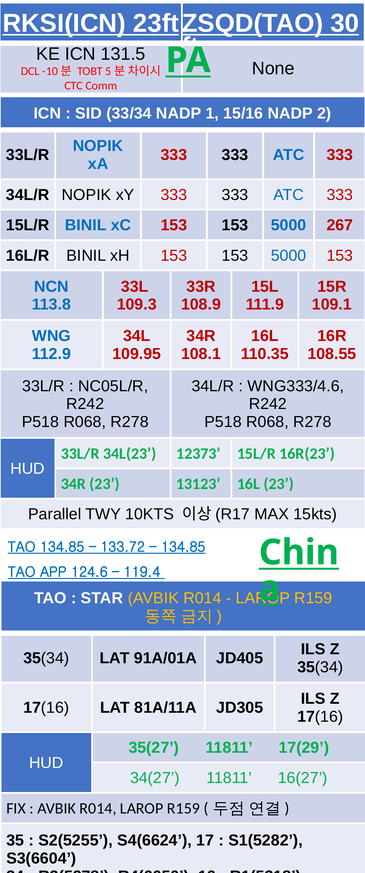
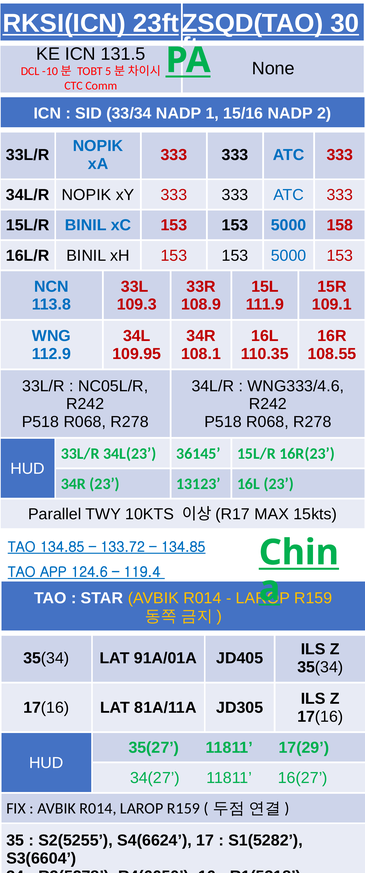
267: 267 -> 158 (340, 225)
12373: 12373 -> 36145 (198, 454)
